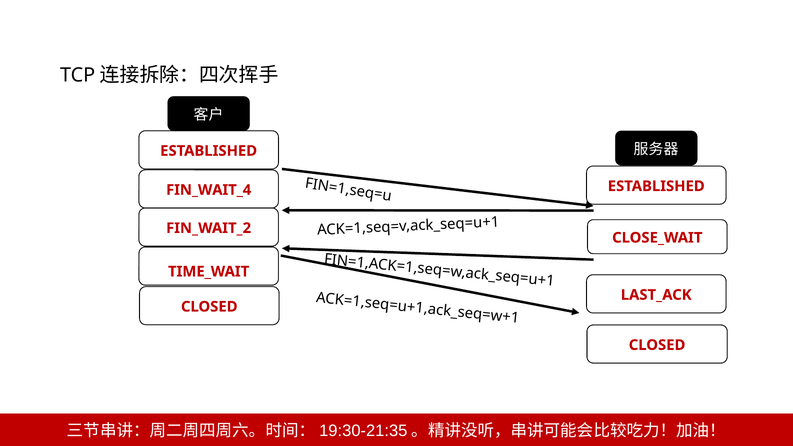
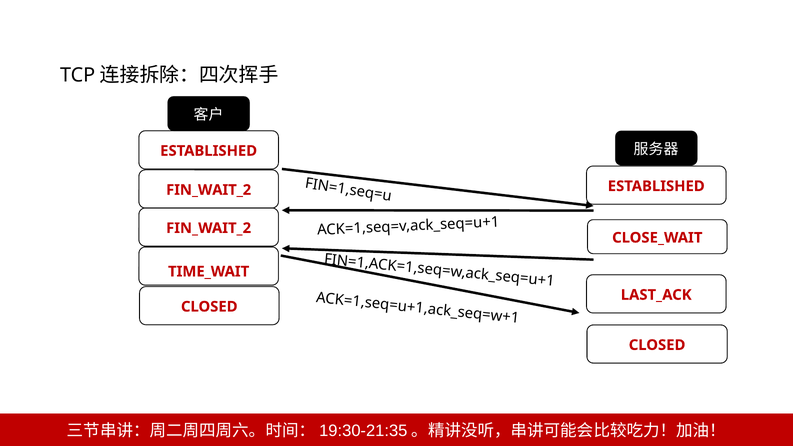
FIN_WAIT_4: FIN_WAIT_4 -> FIN_WAIT_2 (209, 190)
